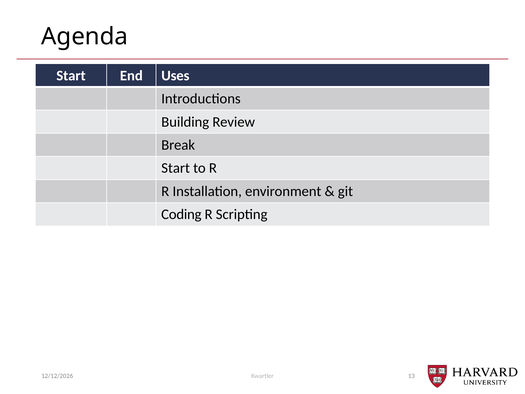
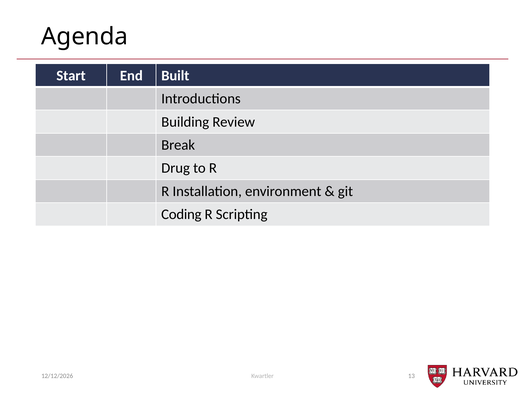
Uses: Uses -> Built (175, 76)
Start: Start -> Drug (176, 168)
